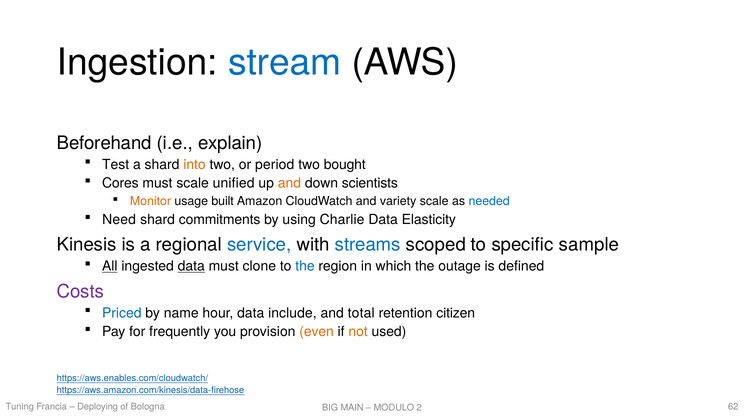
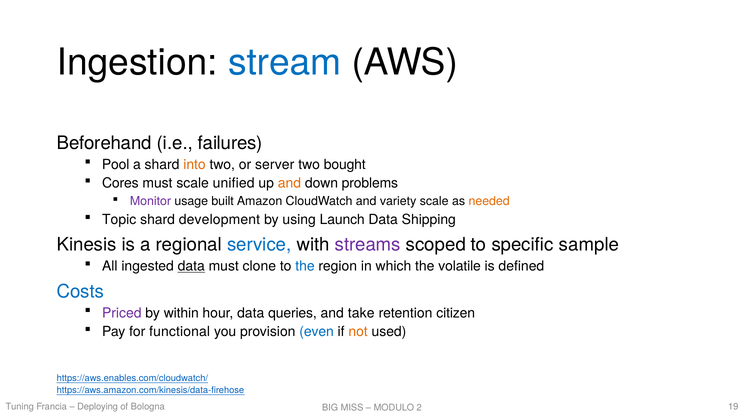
explain: explain -> failures (230, 143)
Test: Test -> Pool (116, 165)
period: period -> server (275, 165)
scientists: scientists -> problems (370, 184)
Monitor colour: orange -> purple (150, 202)
needed colour: blue -> orange (489, 202)
Need: Need -> Topic (119, 220)
commitments: commitments -> development (219, 220)
Charlie: Charlie -> Launch (342, 220)
Elasticity: Elasticity -> Shipping (429, 220)
streams colour: blue -> purple (368, 245)
All underline: present -> none (110, 267)
outage: outage -> volatile (460, 267)
Costs colour: purple -> blue (80, 292)
Priced colour: blue -> purple (122, 313)
name: name -> within (181, 313)
include: include -> queries (292, 313)
total: total -> take (361, 313)
frequently: frequently -> functional (180, 332)
even colour: orange -> blue (317, 332)
62: 62 -> 19 (733, 407)
MAIN: MAIN -> MISS (352, 408)
